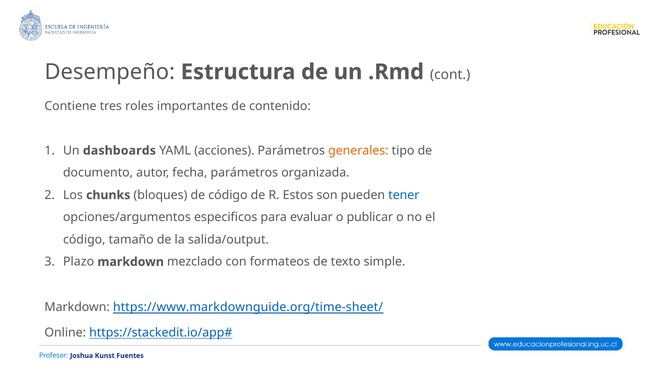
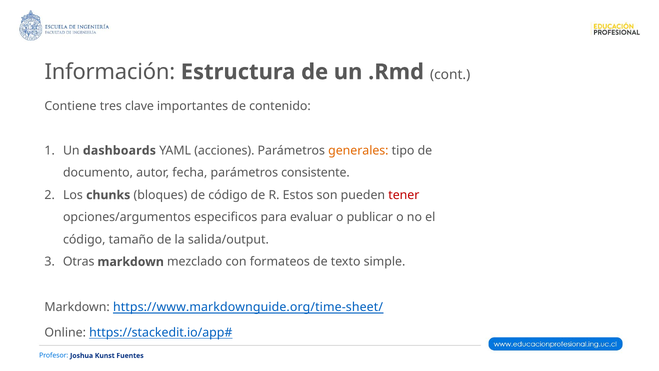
Desempeño: Desempeño -> Información (110, 72)
roles: roles -> clave (140, 106)
organizada: organizada -> consistente (315, 173)
tener colour: blue -> red (404, 195)
Plazo: Plazo -> Otras (79, 262)
